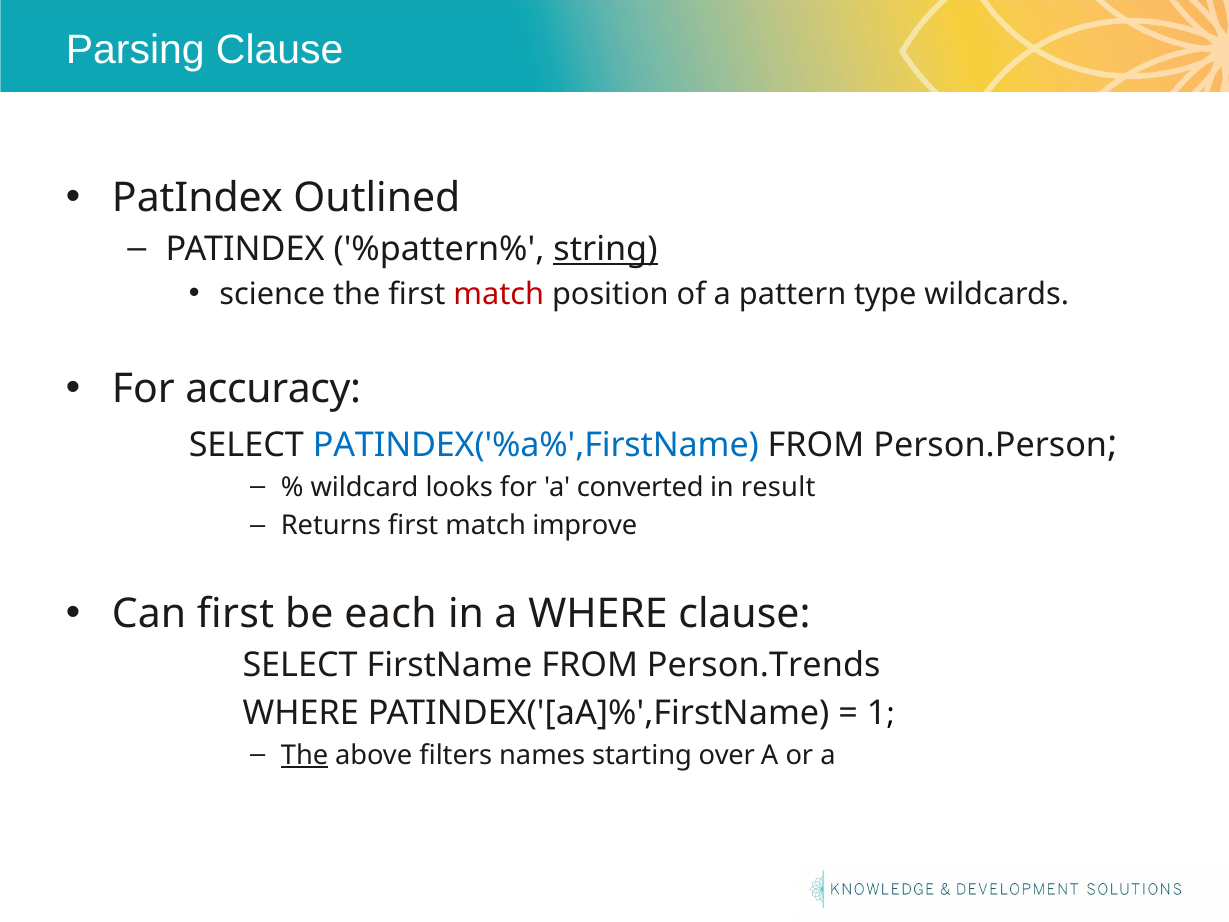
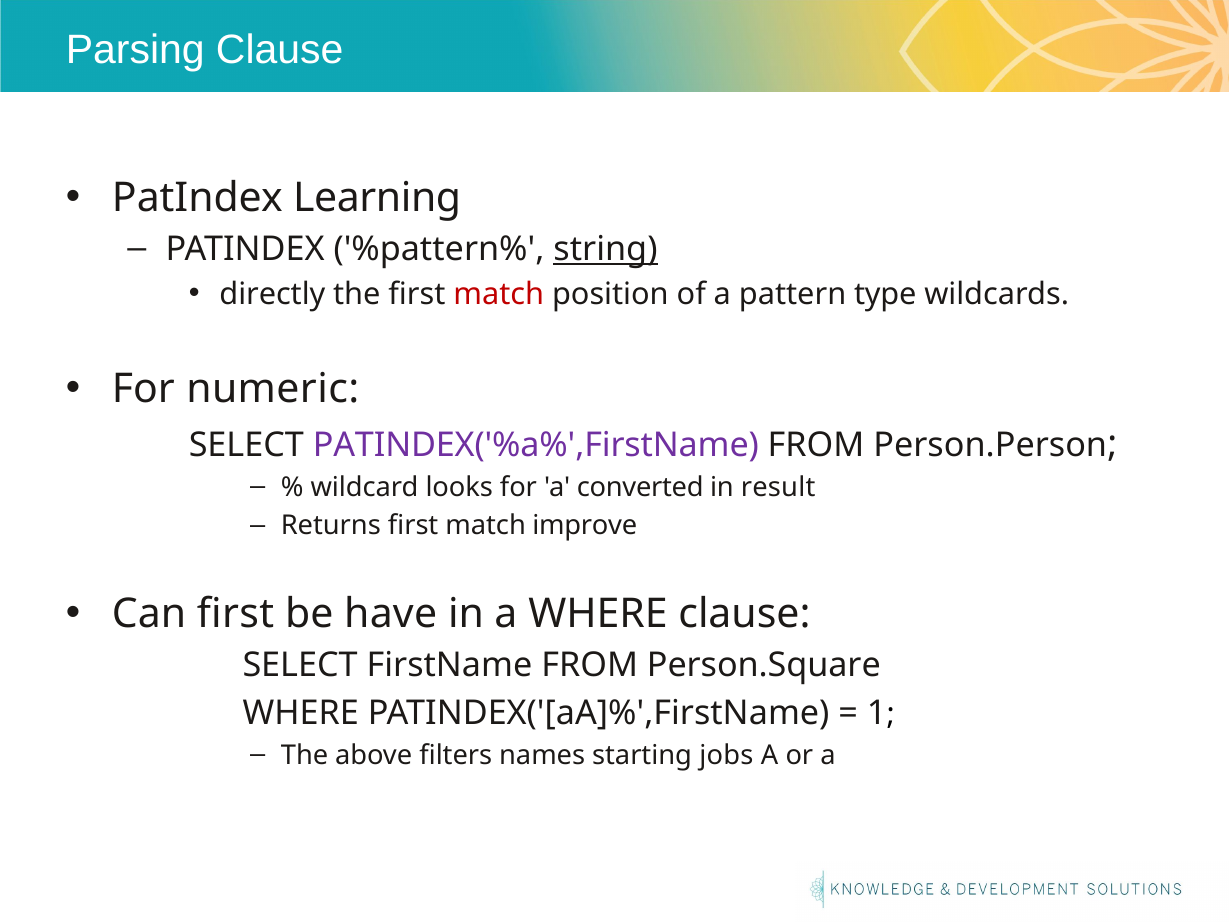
Outlined: Outlined -> Learning (377, 198)
science: science -> directly (272, 294)
accuracy: accuracy -> numeric (273, 389)
PATINDEX('%a%',FirstName colour: blue -> purple (536, 445)
each: each -> have (391, 614)
Person.Trends: Person.Trends -> Person.Square (764, 665)
The underline: present -> none (305, 755)
over: over -> jobs (726, 755)
